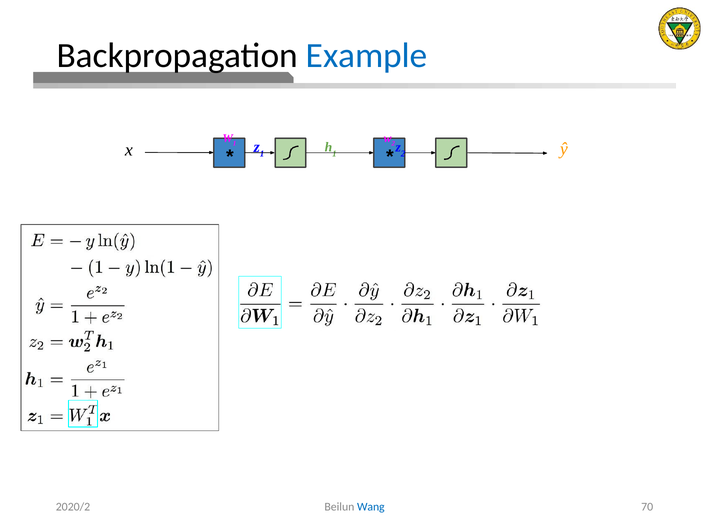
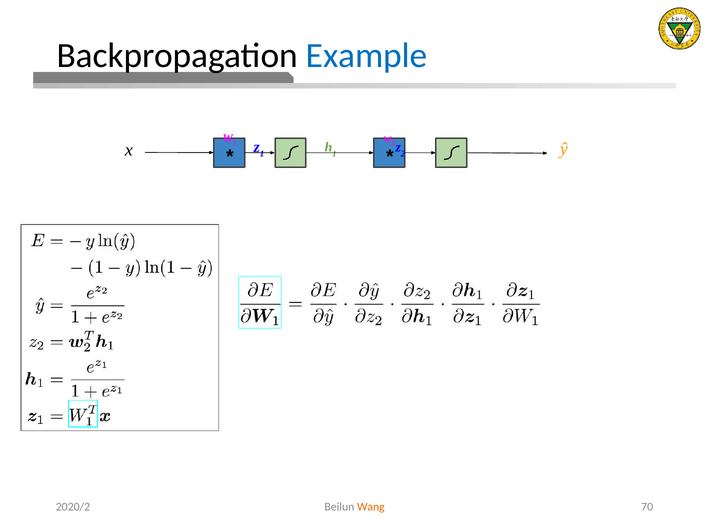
Wang colour: blue -> orange (371, 508)
